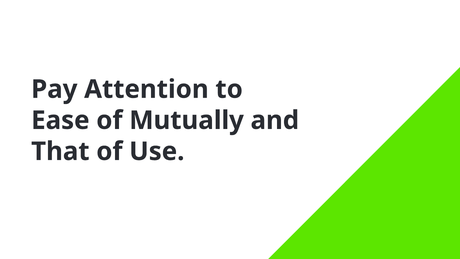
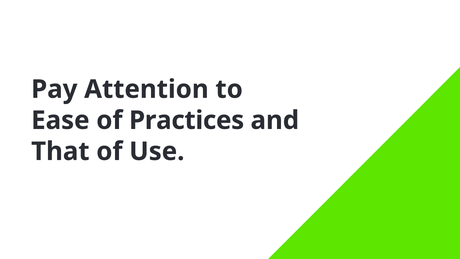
Mutually: Mutually -> Practices (187, 120)
